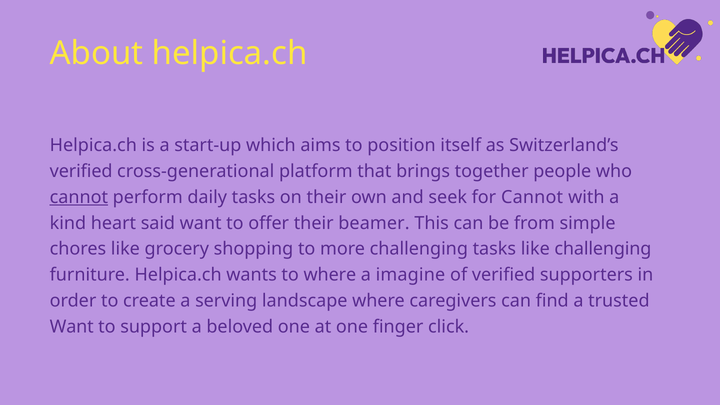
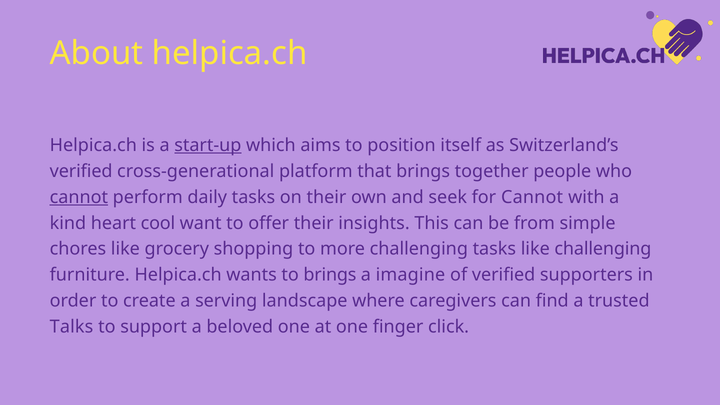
start-up underline: none -> present (208, 145)
said: said -> cool (158, 223)
beamer: beamer -> insights (374, 223)
to where: where -> brings (330, 275)
Want: Want -> Talks (72, 327)
